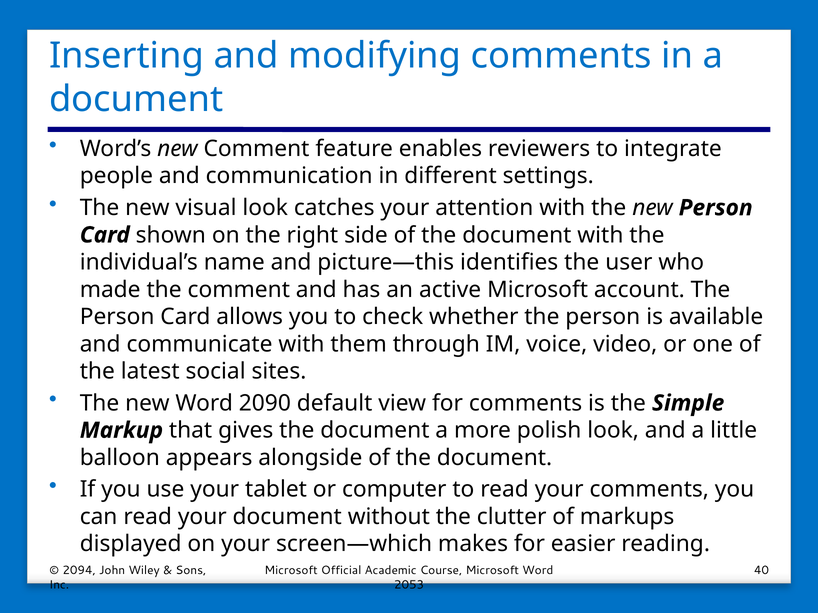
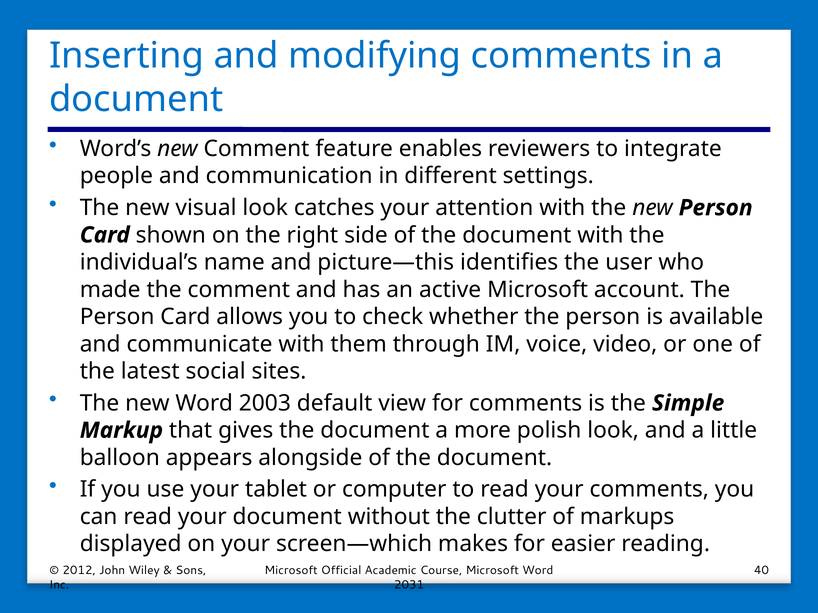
2090: 2090 -> 2003 (265, 403)
2094: 2094 -> 2012 (79, 571)
2053: 2053 -> 2031 (409, 585)
